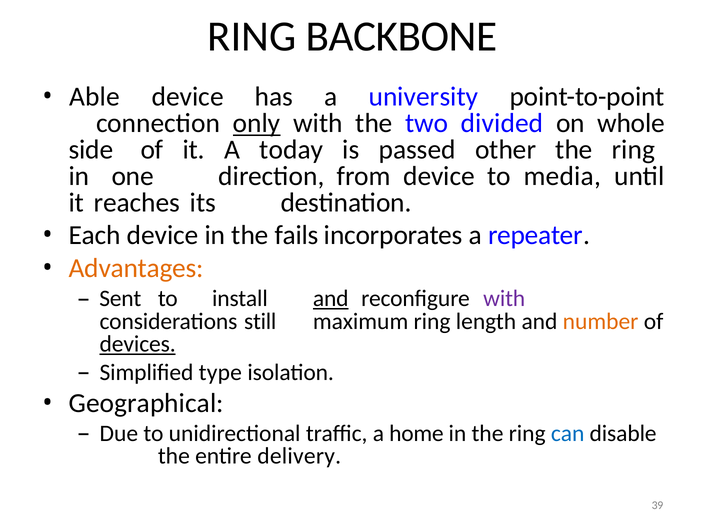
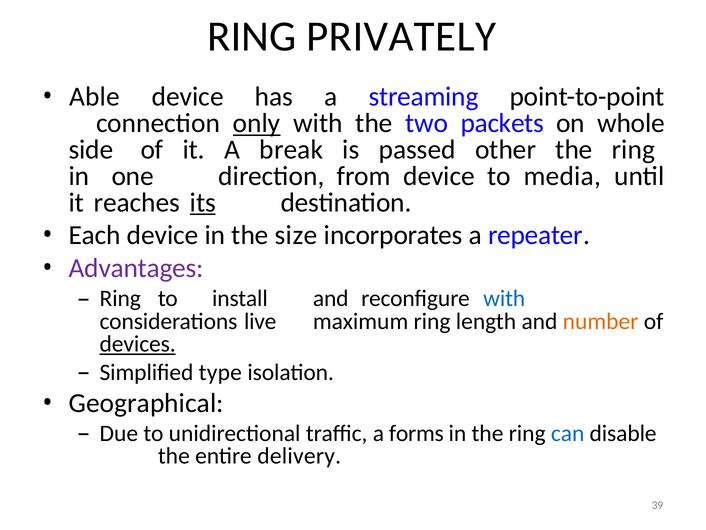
BACKBONE: BACKBONE -> PRIVATELY (401, 37)
university: university -> streaming (424, 97)
divided: divided -> packets (502, 123)
today: today -> break (291, 150)
its underline: none -> present (203, 202)
fails: fails -> size (296, 235)
Advantages colour: orange -> purple (136, 268)
Sent: Sent -> Ring (120, 298)
and underline: present -> none (331, 298)
with colour: purple -> blue (504, 298)
still: still -> live (260, 321)
home: home -> forms (416, 433)
